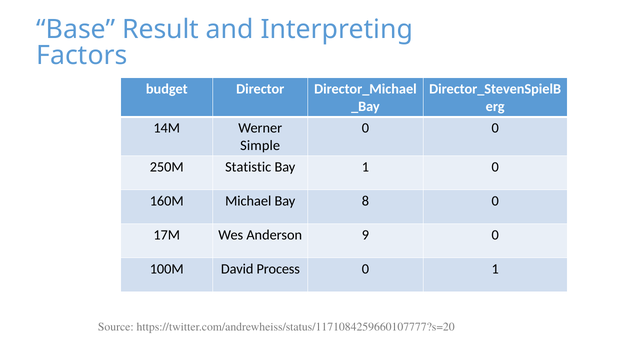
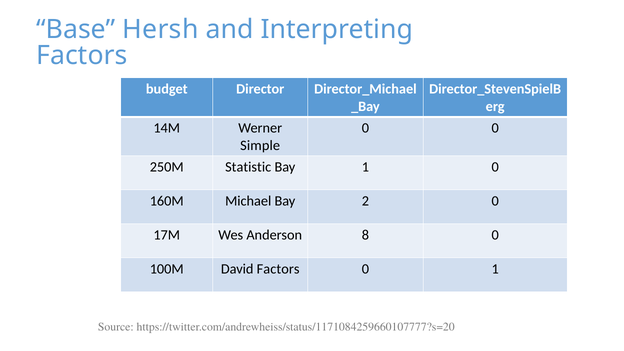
Result: Result -> Hersh (160, 30)
8: 8 -> 2 (365, 201)
9: 9 -> 8 (365, 235)
David Process: Process -> Factors (278, 269)
